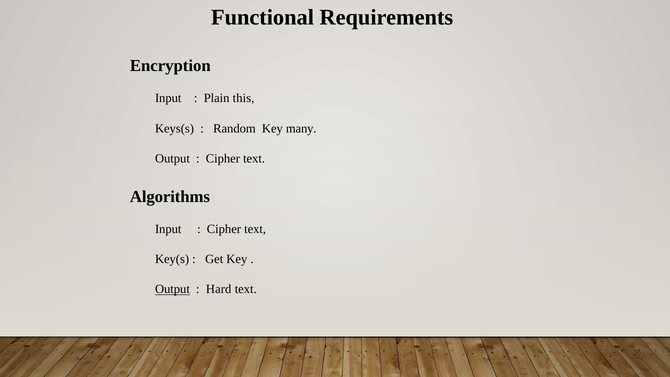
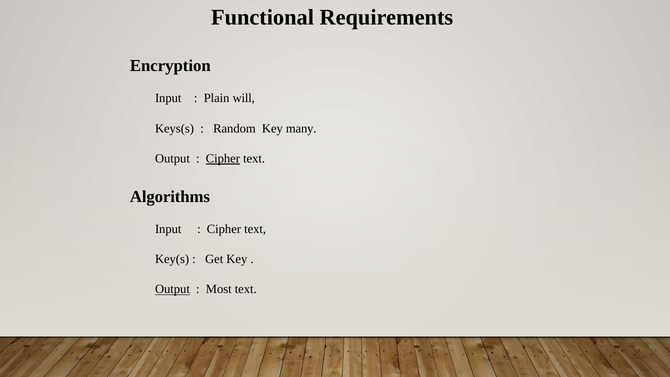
this: this -> will (244, 98)
Cipher underline: none -> present (223, 159)
Hard: Hard -> Most (219, 289)
